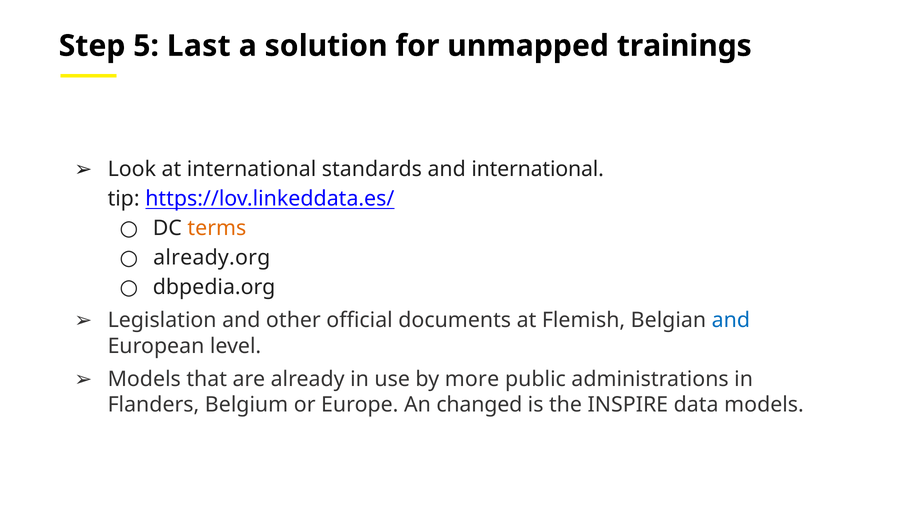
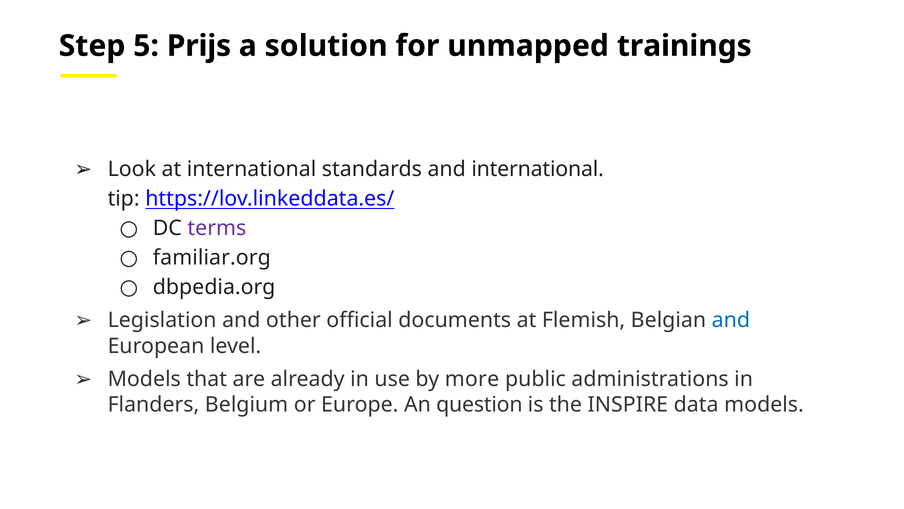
Last: Last -> Prijs (199, 46)
terms colour: orange -> purple (217, 228)
already.org: already.org -> familiar.org (212, 257)
changed: changed -> question (479, 404)
